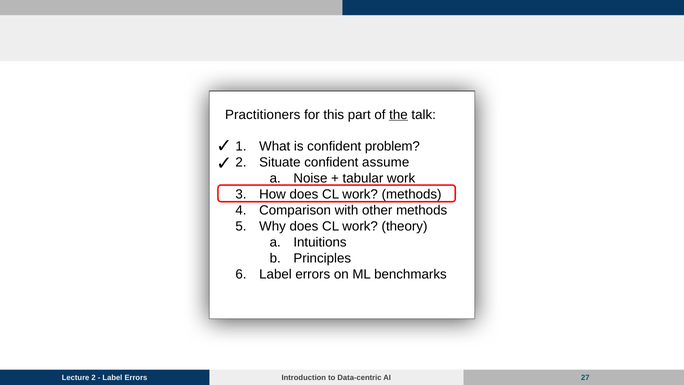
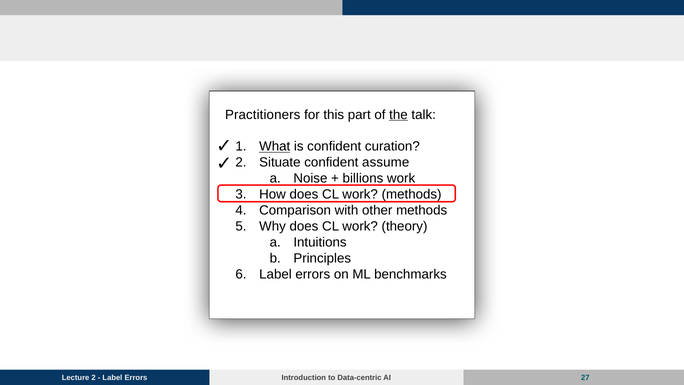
What underline: none -> present (275, 146)
problem: problem -> curation (392, 146)
tabular: tabular -> billions (363, 178)
